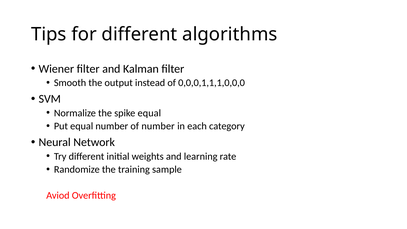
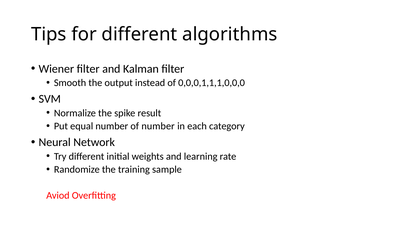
spike equal: equal -> result (149, 113)
